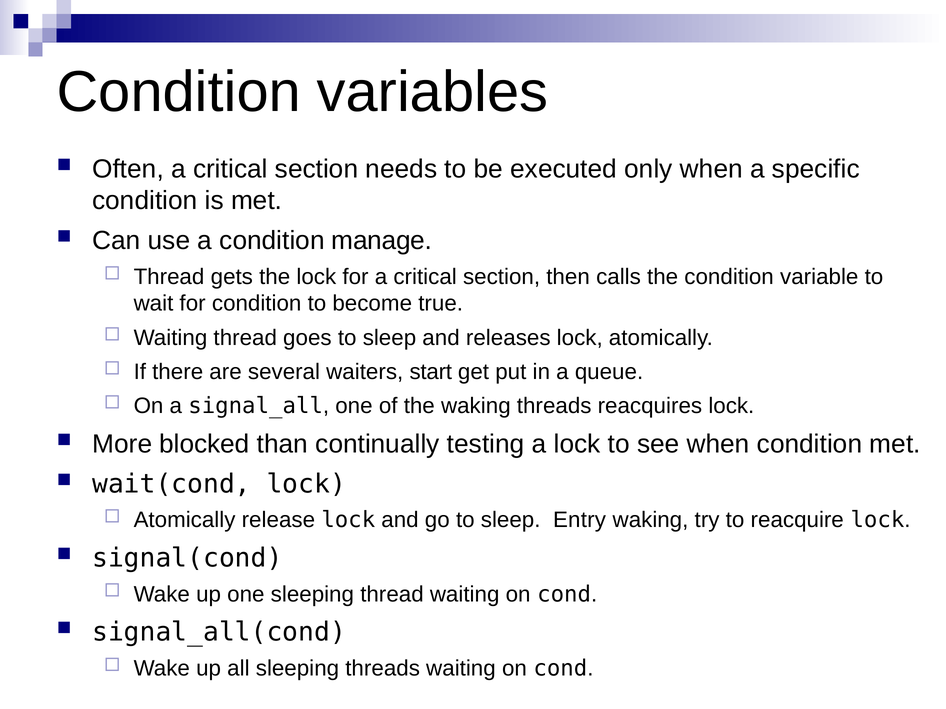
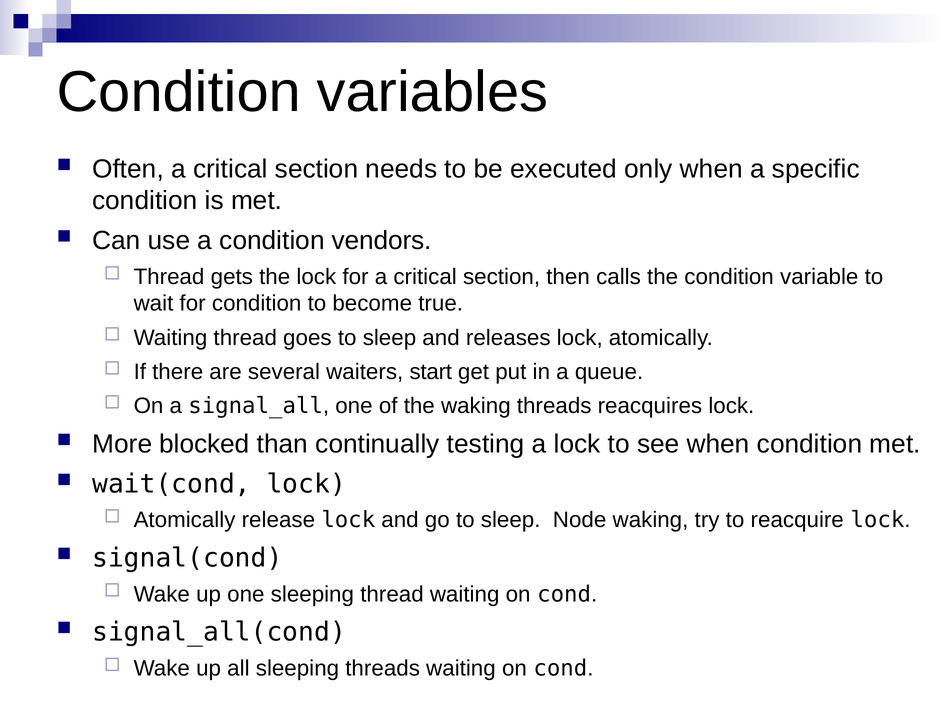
manage: manage -> vendors (382, 241)
Entry: Entry -> Node (580, 520)
